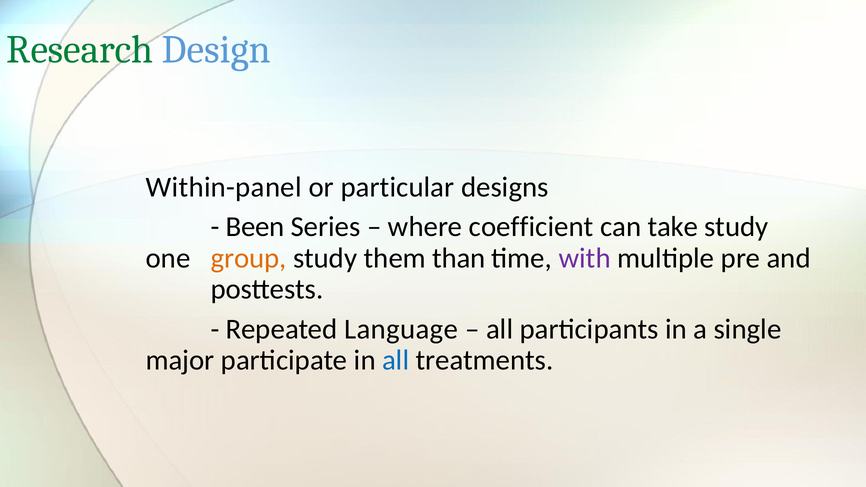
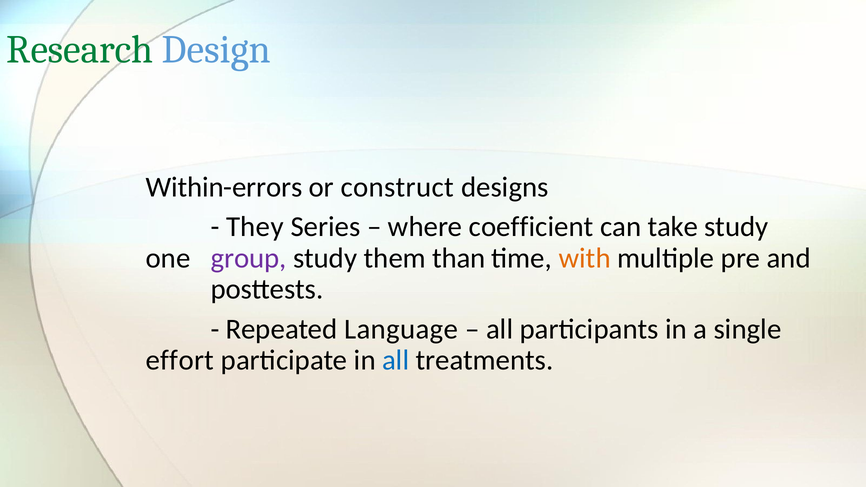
Within-panel: Within-panel -> Within-errors (224, 187)
particular: particular -> construct (397, 187)
Been: Been -> They (255, 227)
group colour: orange -> purple (249, 258)
with colour: purple -> orange (585, 258)
major: major -> effort (180, 360)
